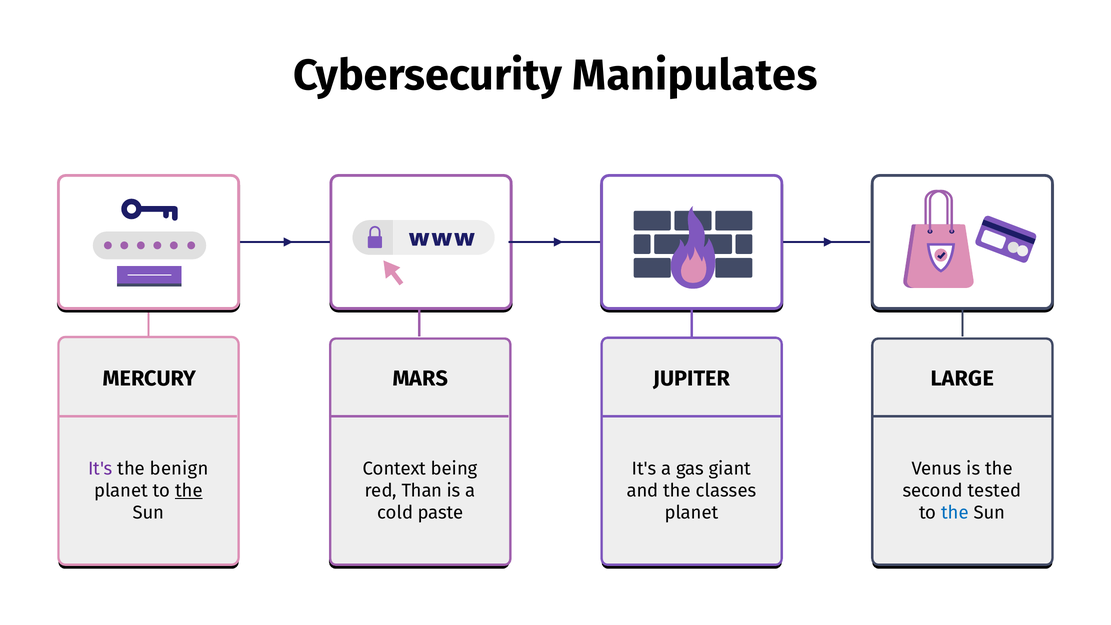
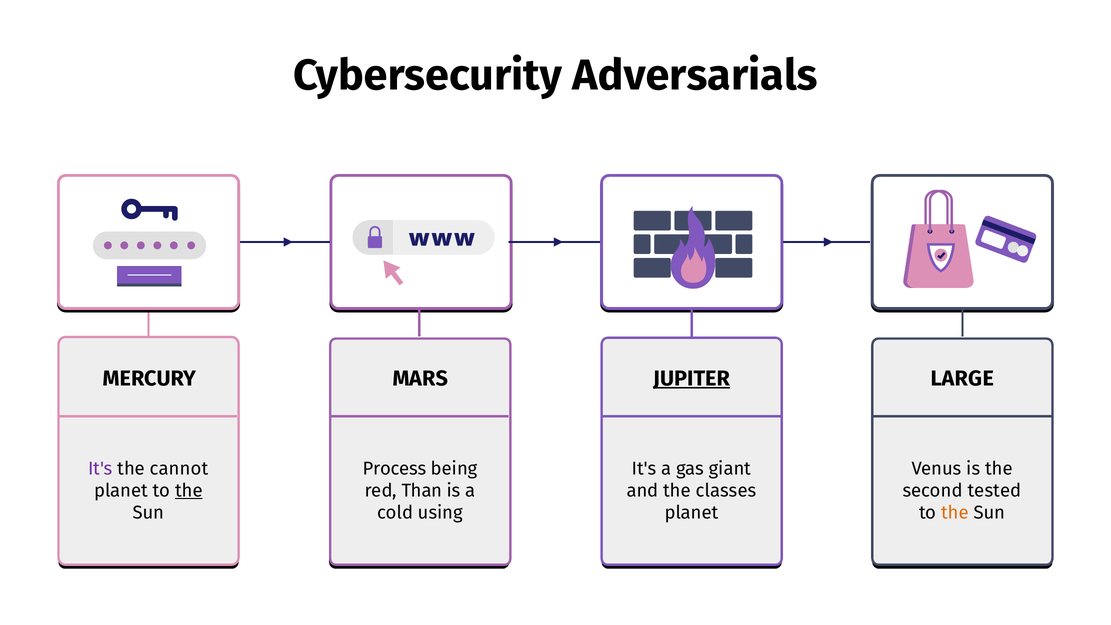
Manipulates: Manipulates -> Adversarials (695, 76)
JUPITER underline: none -> present (692, 379)
benign: benign -> cannot (179, 468)
Context: Context -> Process (394, 468)
paste: paste -> using (440, 513)
the colour: blue -> orange (955, 513)
